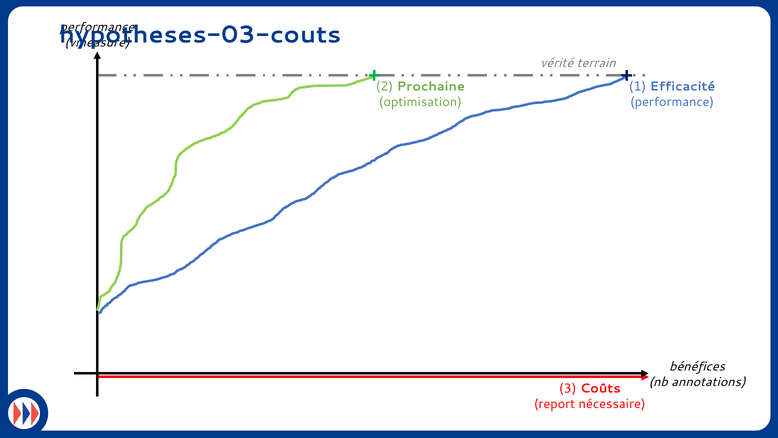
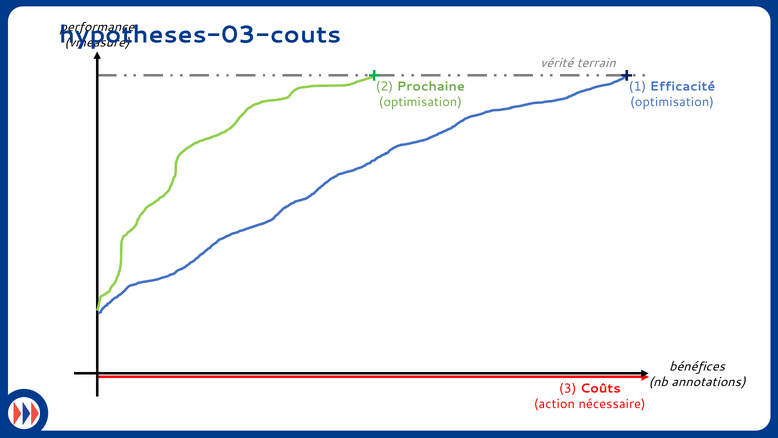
performance: performance -> optimisation (672, 102)
report: report -> action (554, 404)
